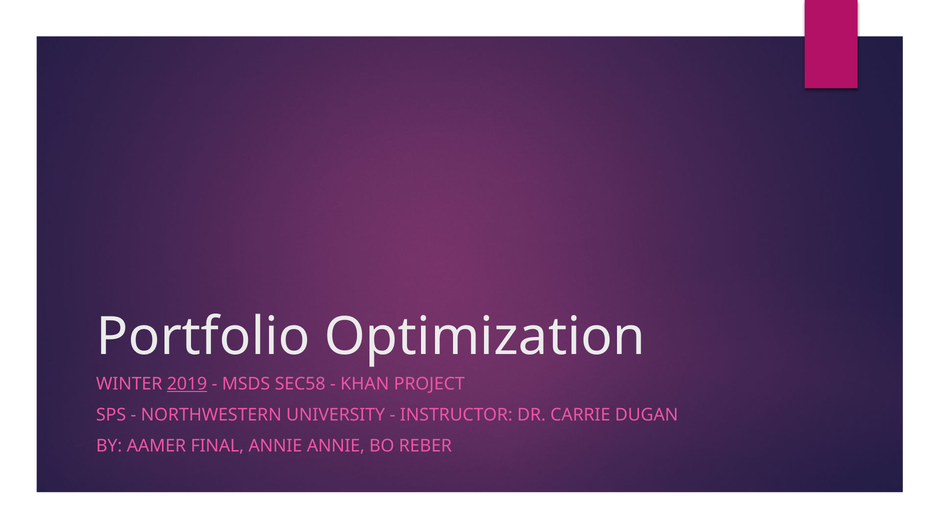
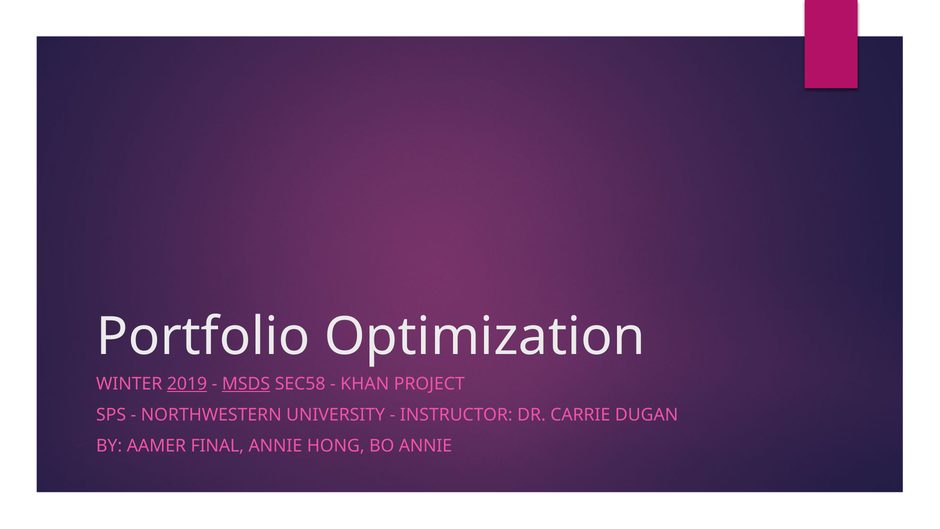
MSDS underline: none -> present (246, 384)
ANNIE ANNIE: ANNIE -> HONG (336, 446)
BO REBER: REBER -> ANNIE (425, 446)
